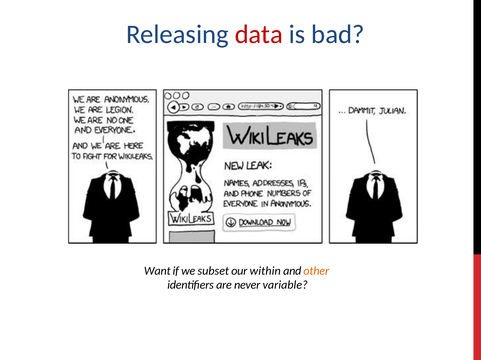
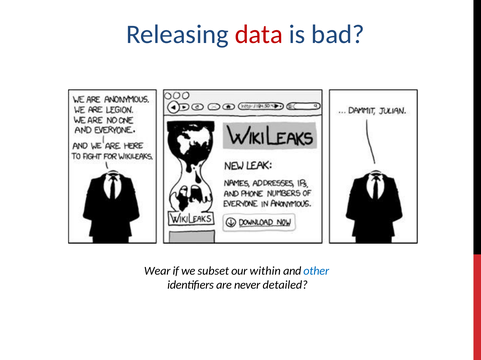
Want: Want -> Wear (157, 271)
other colour: orange -> blue (316, 271)
variable: variable -> detailed (285, 285)
